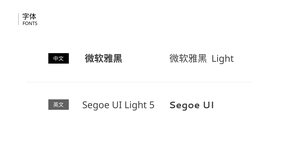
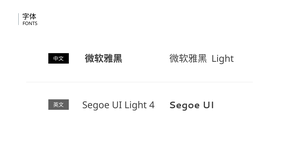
5: 5 -> 4 (152, 105)
